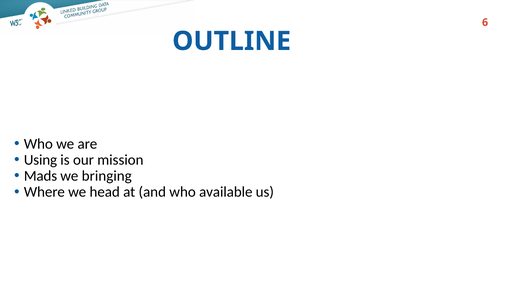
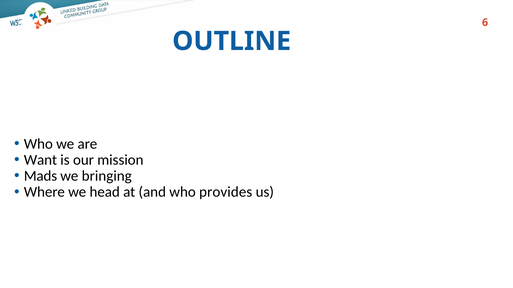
Using: Using -> Want (40, 160)
available: available -> provides (226, 192)
